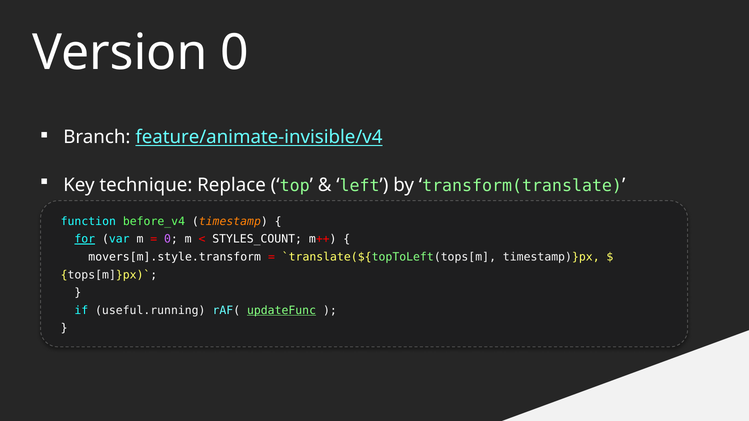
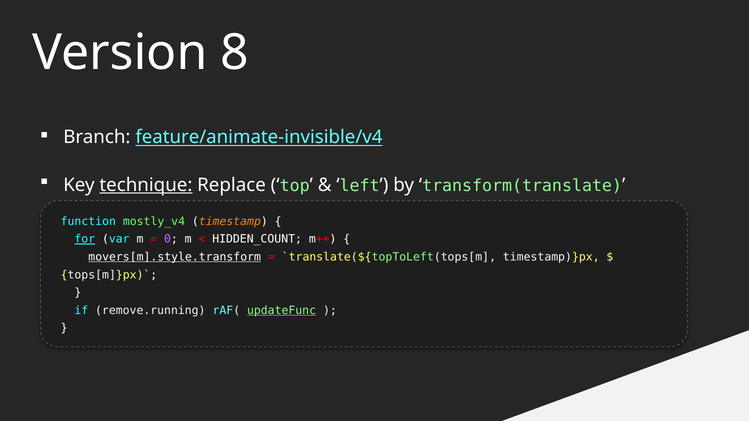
Version 0: 0 -> 8 (235, 53)
technique underline: none -> present (146, 185)
before_v4: before_v4 -> mostly_v4 (154, 221)
STYLES_COUNT: STYLES_COUNT -> HIDDEN_COUNT (257, 239)
movers[m].style.transform underline: none -> present (175, 257)
useful.running: useful.running -> remove.running (150, 311)
